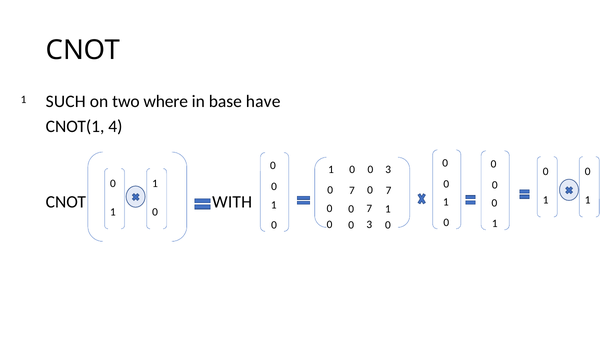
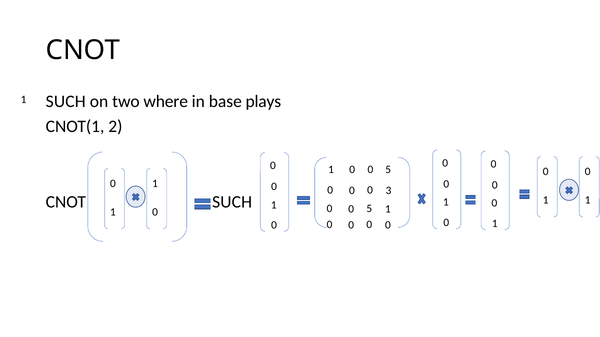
have: have -> plays (263, 101)
4: 4 -> 2 (115, 127)
3: 3 -> 5 (388, 170)
7: 7 -> 0 (352, 191)
7: 7 -> 3 (389, 191)
WITH: WITH -> SUCH (232, 202)
7: 7 -> 5 (369, 209)
3: 3 -> 0 (369, 225)
